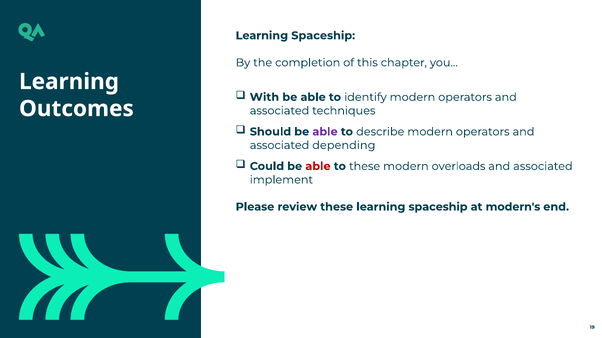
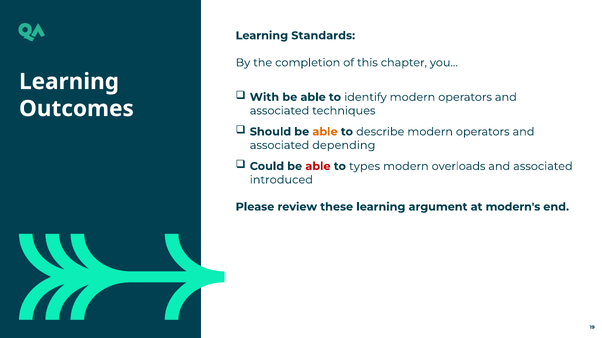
Spaceship: Spaceship -> Standards (323, 36)
able colour: purple -> orange (325, 132)
to these: these -> types (365, 167)
implement: implement -> introduced (281, 180)
these learning spaceship: spaceship -> argument (438, 207)
